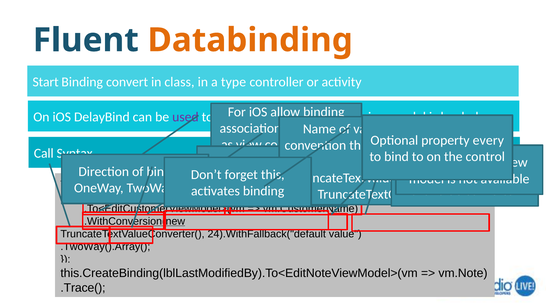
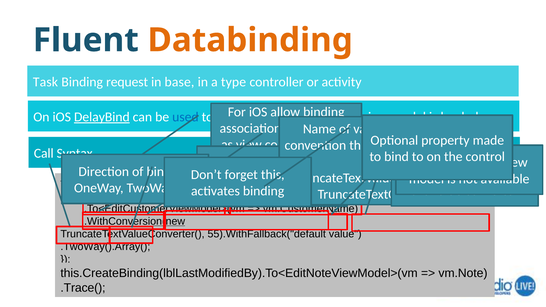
Start: Start -> Task (45, 82)
convert: convert -> request (127, 82)
in class: class -> base (179, 82)
DelayBind underline: none -> present (102, 117)
used colour: purple -> blue (185, 117)
every: every -> made (488, 140)
24).WithFallback("default: 24).WithFallback("default -> 55).WithFallback("default (267, 234)
